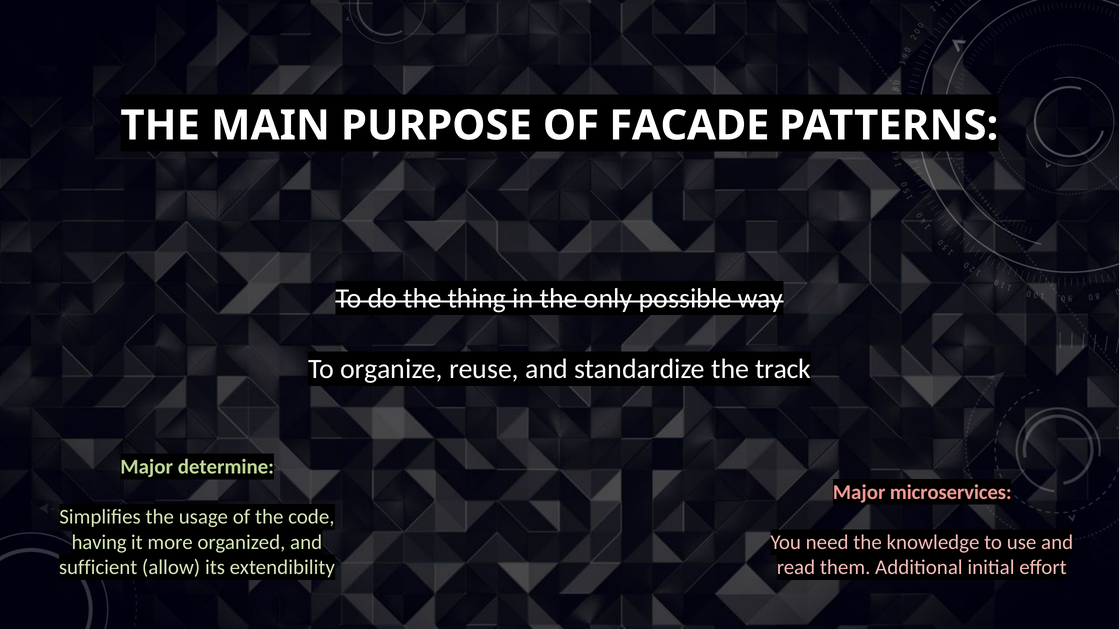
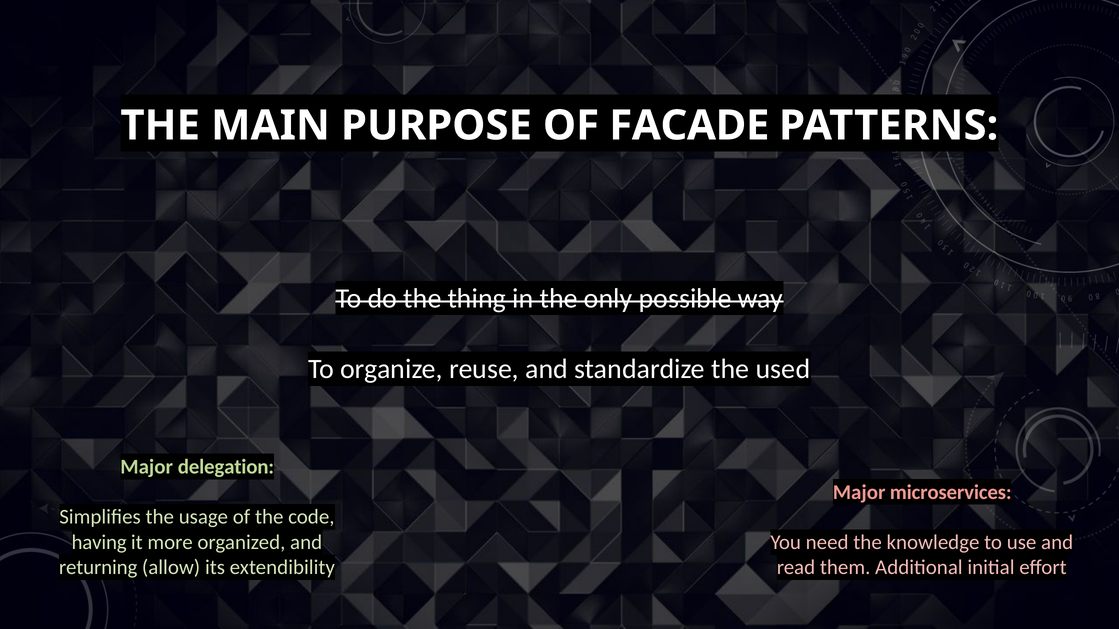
track: track -> used (783, 369)
determine: determine -> delegation (226, 467)
sufficient: sufficient -> returning (98, 568)
